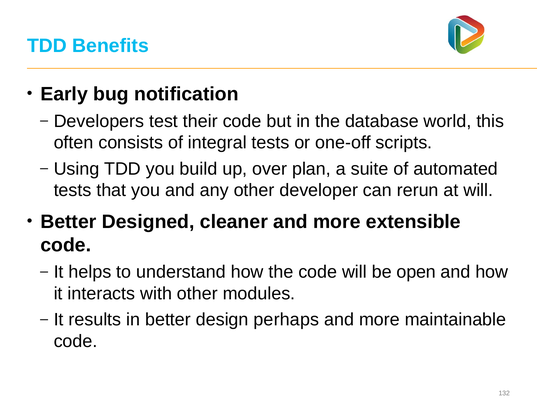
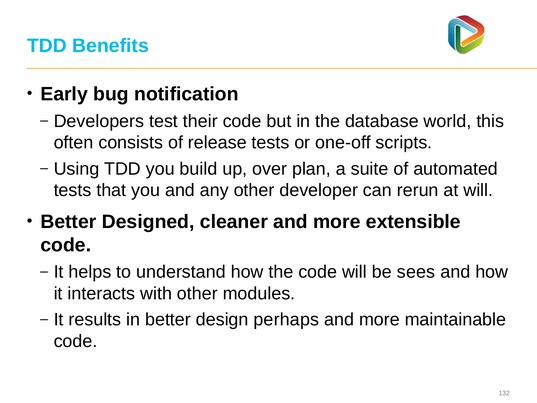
integral: integral -> release (217, 143)
open: open -> sees (416, 272)
